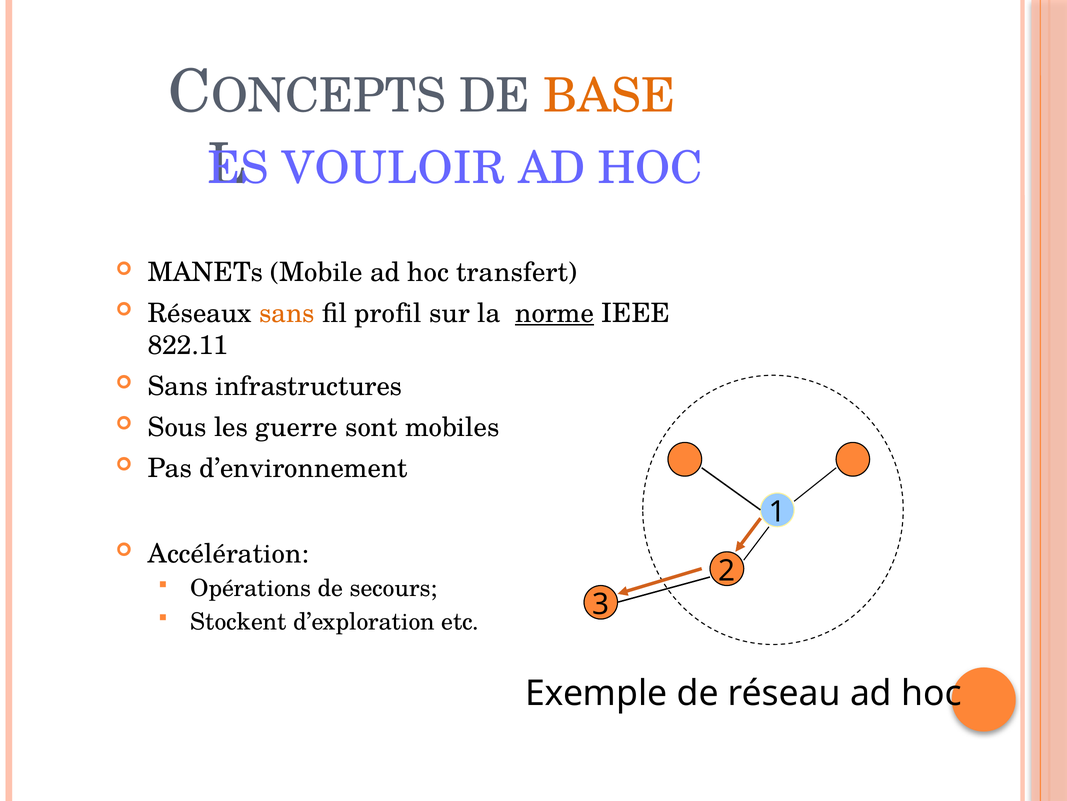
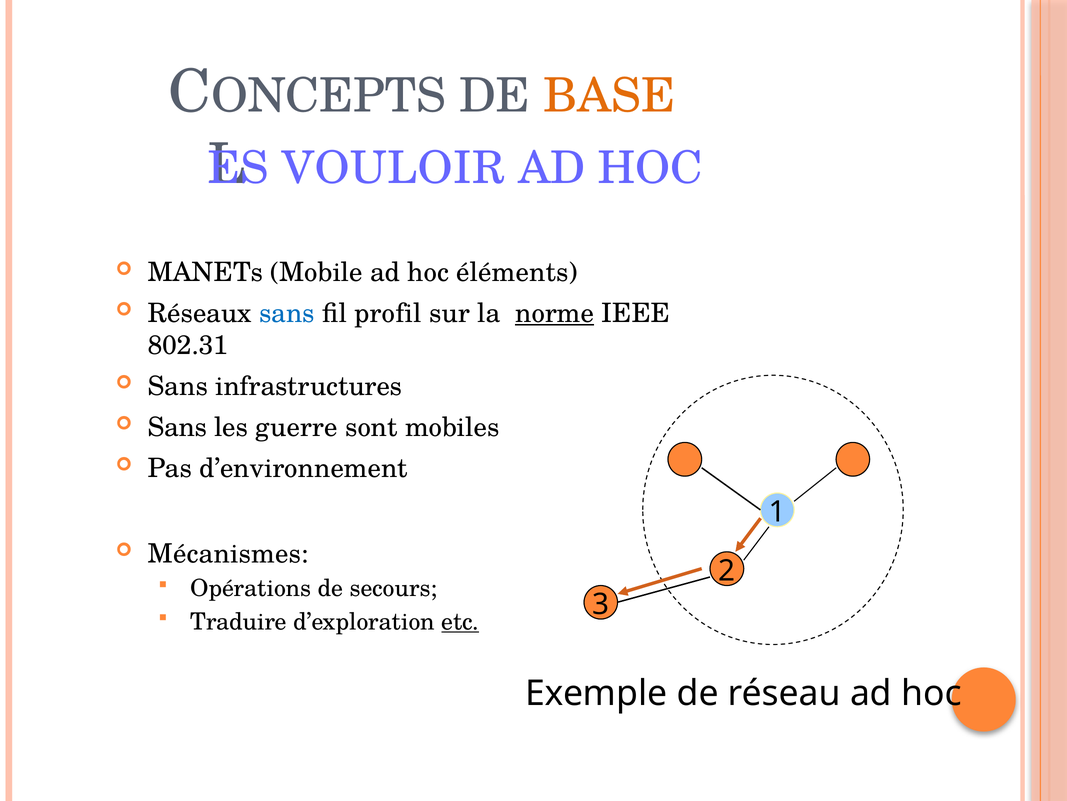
transfert: transfert -> éléments (517, 272)
sans colour: orange -> blue (287, 313)
822.11: 822.11 -> 802.31 (188, 345)
Sous: Sous -> Sans (177, 427)
Accélération: Accélération -> Mécanismes (228, 553)
Stockent: Stockent -> Traduire (239, 621)
etc underline: none -> present (460, 621)
